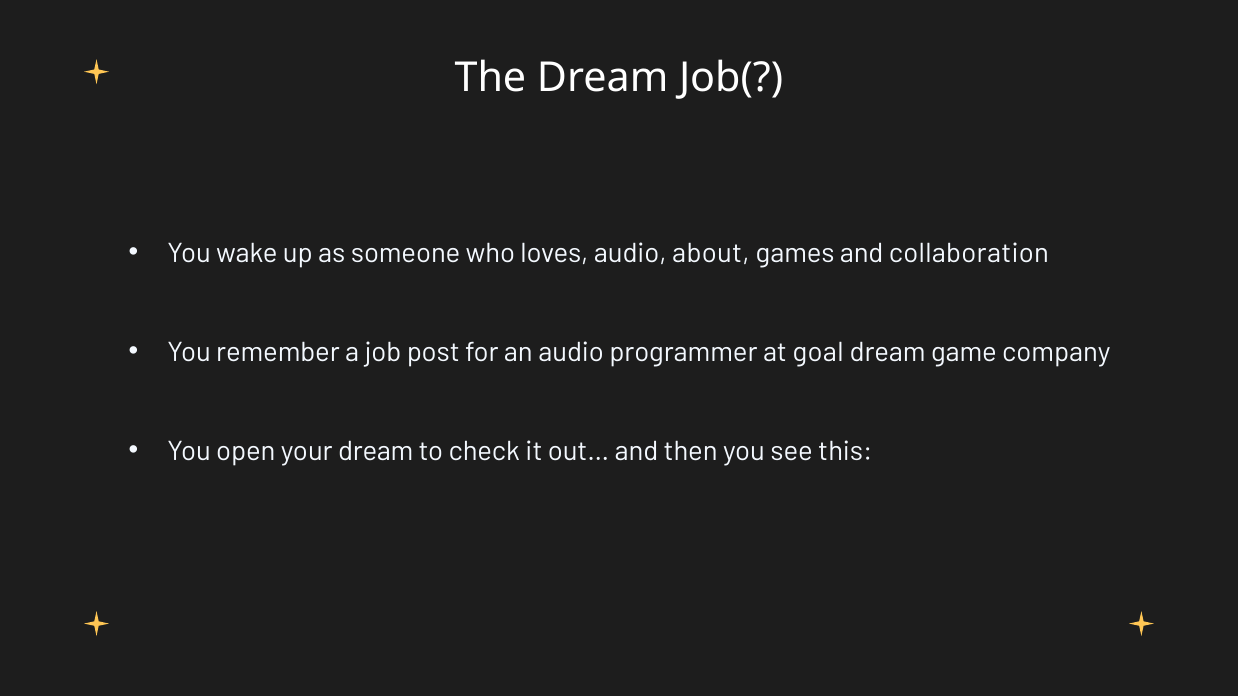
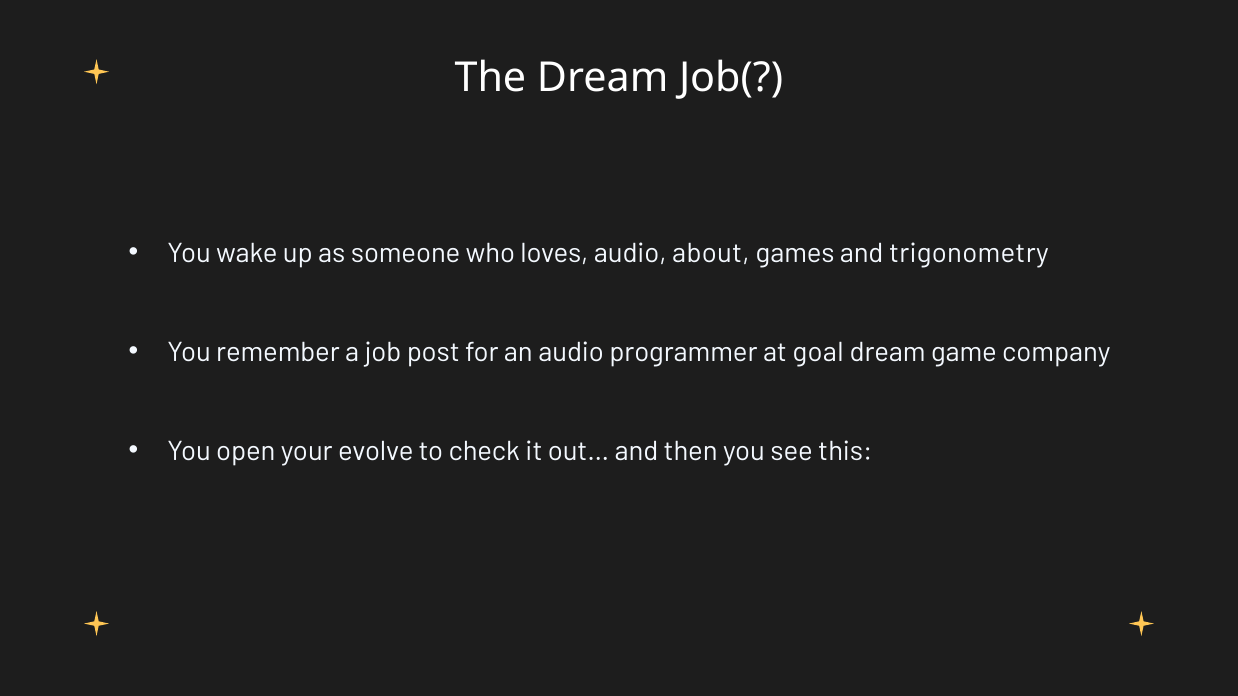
collaboration: collaboration -> trigonometry (969, 253)
your dream: dream -> evolve (376, 451)
